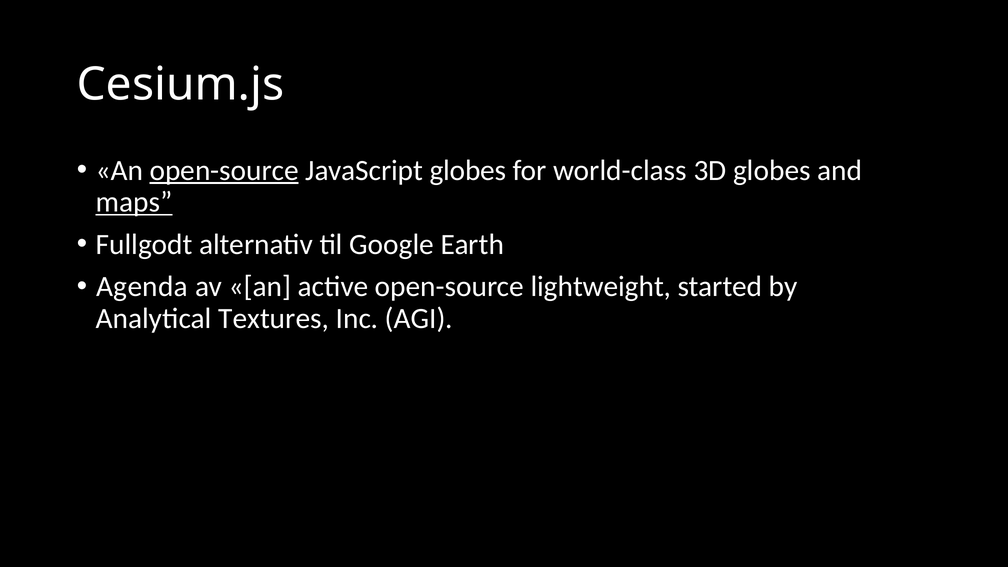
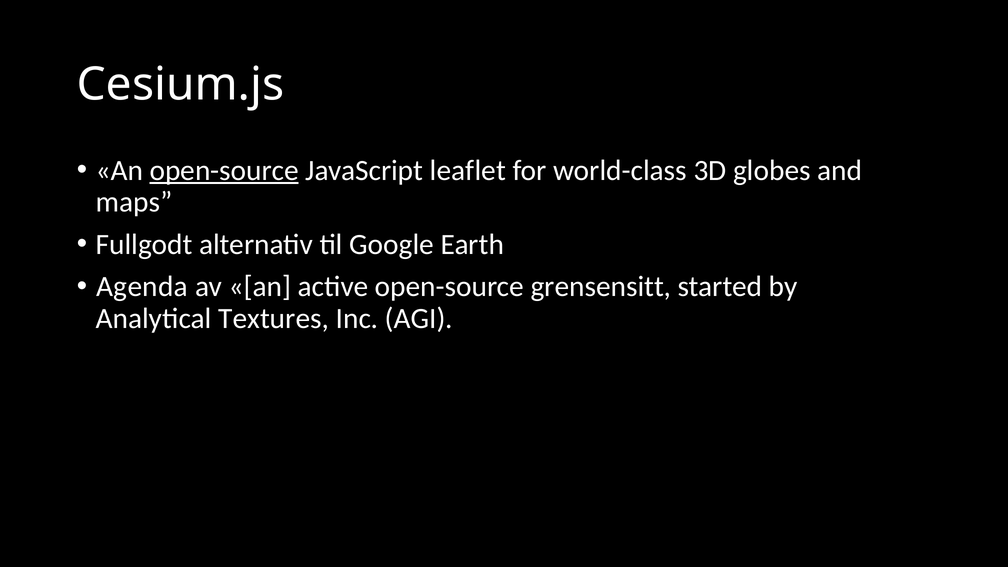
JavaScript globes: globes -> leaflet (468, 170)
maps underline: present -> none (134, 202)
lightweight: lightweight -> grensensitt (601, 287)
